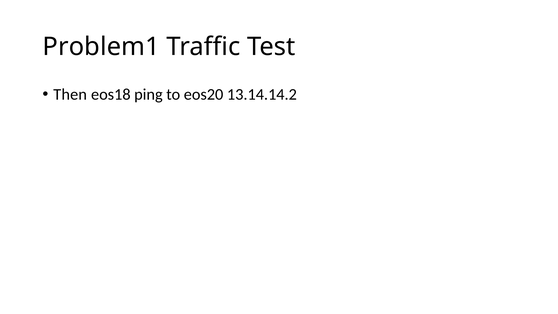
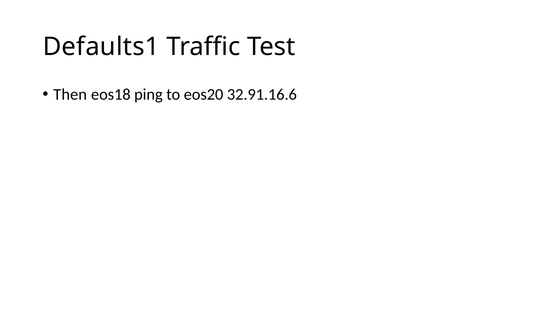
Problem1: Problem1 -> Defaults1 (101, 47)
13.14.14.2: 13.14.14.2 -> 32.91.16.6 (262, 94)
